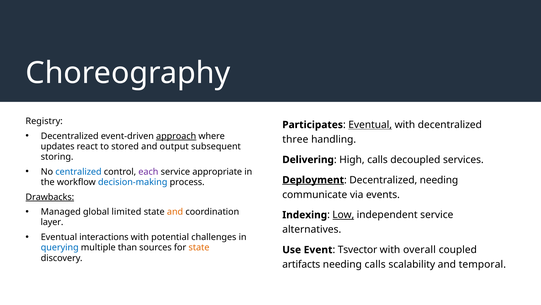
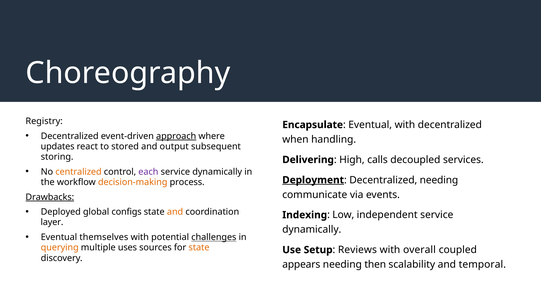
Participates: Participates -> Encapsulate (313, 125)
Eventual underline: present -> none (370, 125)
three: three -> when (295, 139)
centralized colour: blue -> orange (78, 171)
appropriate: appropriate -> dynamically (217, 171)
decision-making colour: blue -> orange (133, 182)
Managed: Managed -> Deployed (61, 211)
limited: limited -> configs (127, 211)
Low underline: present -> none (343, 214)
alternatives: alternatives -> dynamically (312, 229)
interactions: interactions -> themselves (104, 237)
challenges underline: none -> present (214, 237)
querying colour: blue -> orange (60, 247)
than: than -> uses (127, 247)
Event: Event -> Setup (318, 249)
Tsvector: Tsvector -> Reviews (357, 249)
artifacts: artifacts -> appears (301, 264)
needing calls: calls -> then (375, 264)
